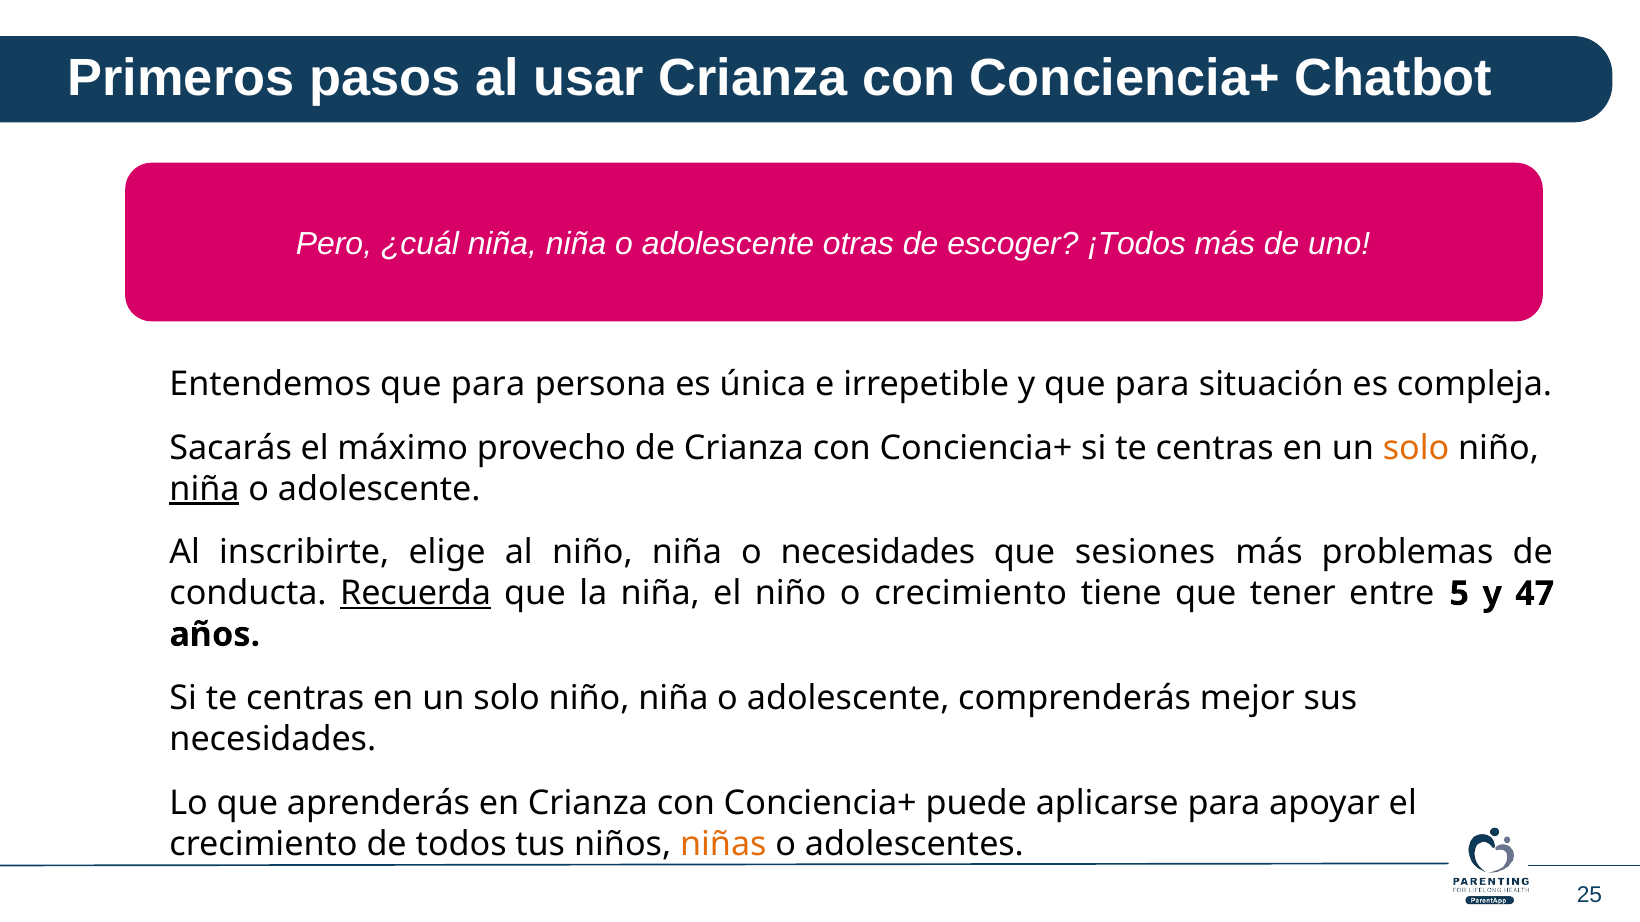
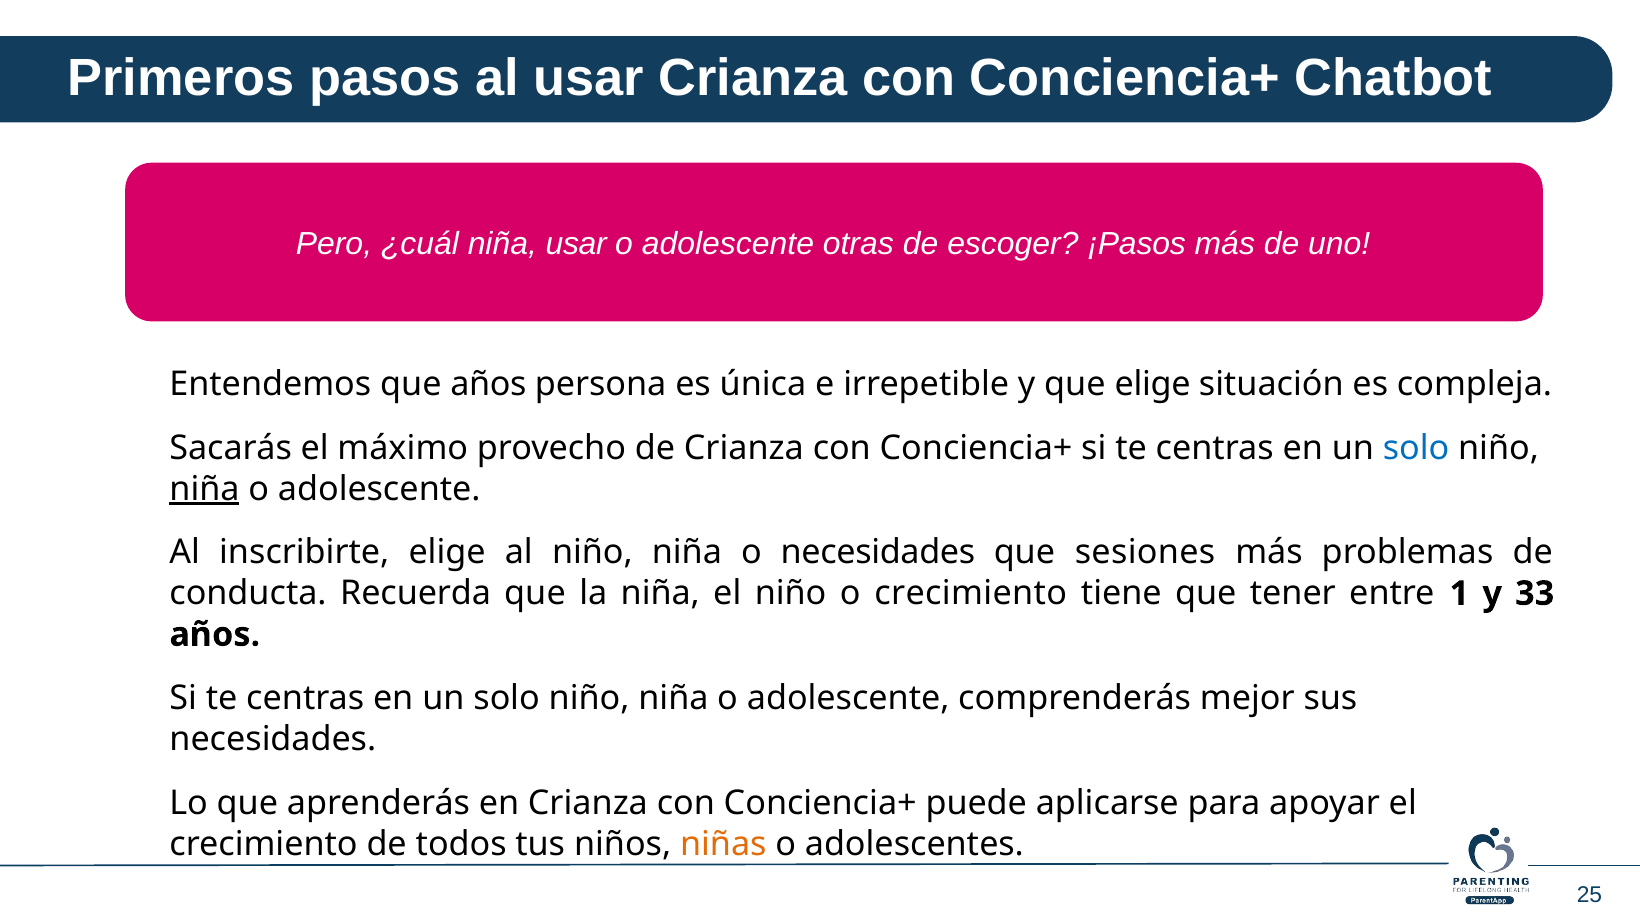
niña niña: niña -> usar (576, 244)
¡Todos: ¡Todos -> ¡Pasos (1137, 244)
Entendemos que para: para -> años (488, 384)
y que para: para -> elige (1153, 384)
solo colour: orange -> blue (1416, 448)
Recuerda underline: present -> none (416, 594)
5: 5 -> 1 (1459, 594)
47: 47 -> 33 (1535, 594)
